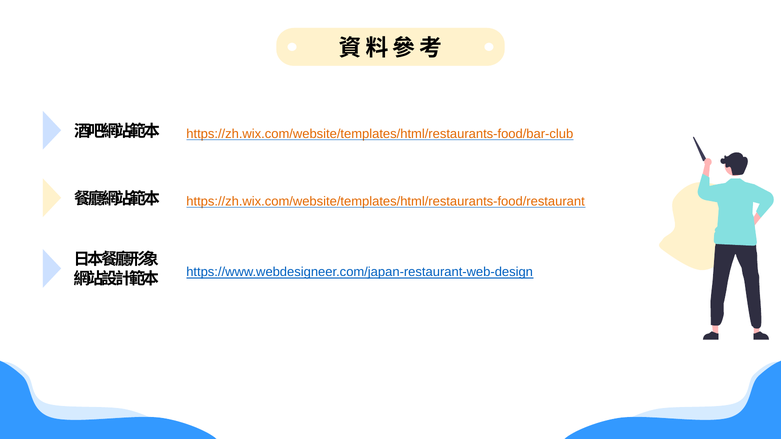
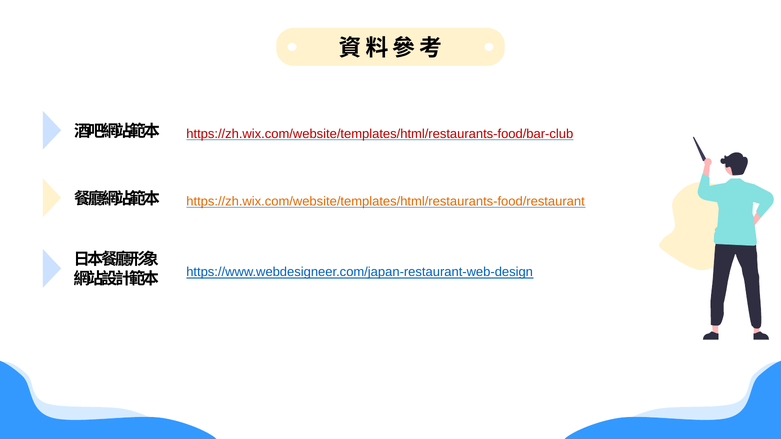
https://zh.wix.com/website/templates/html/restaurants-food/bar-club colour: orange -> red (380, 134)
